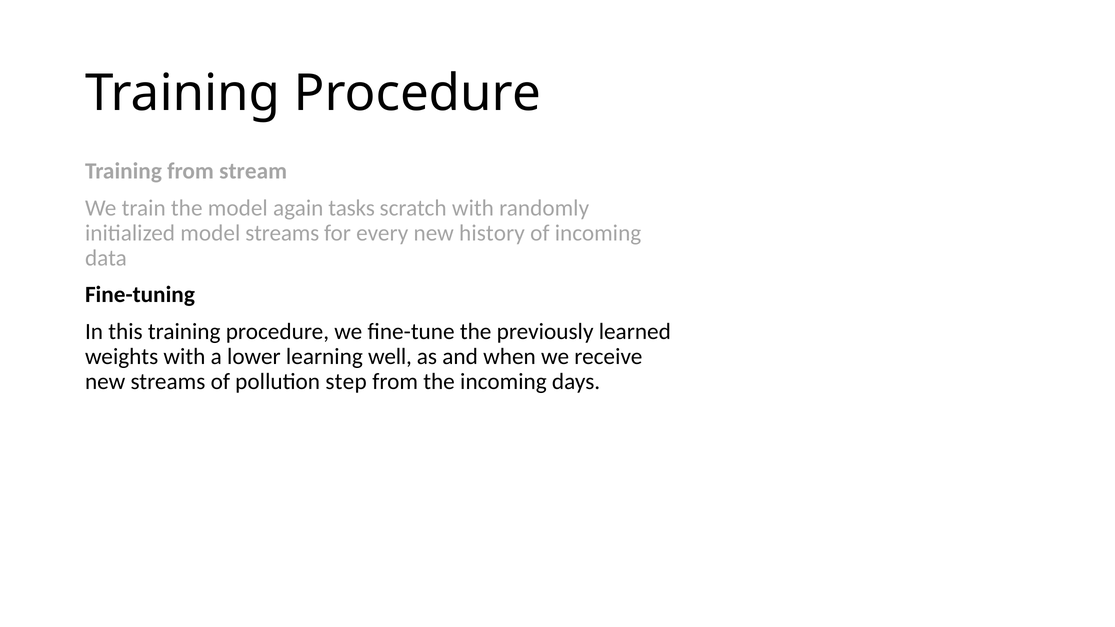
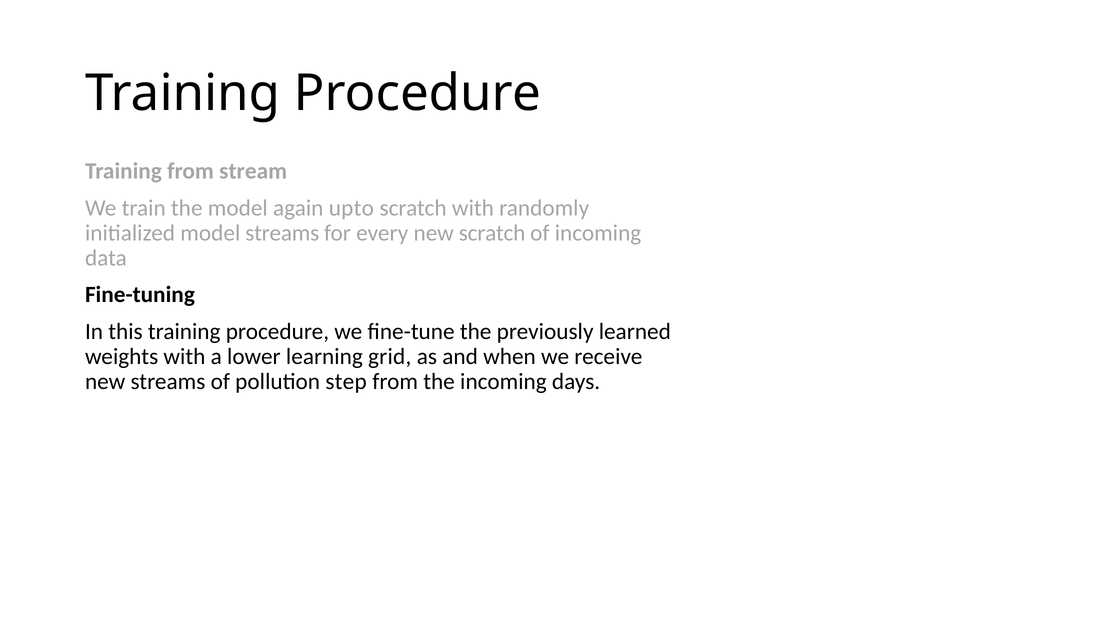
tasks: tasks -> upto (351, 208)
new history: history -> scratch (492, 233)
well: well -> grid (390, 357)
